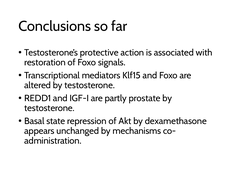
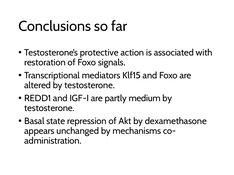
prostate: prostate -> medium (145, 99)
